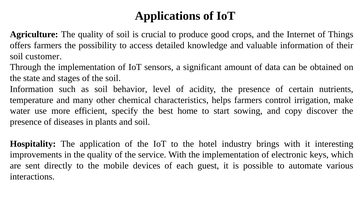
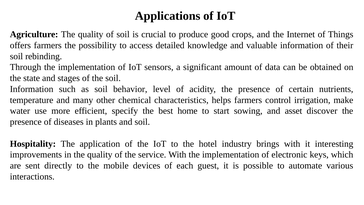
customer: customer -> rebinding (44, 56)
copy: copy -> asset (293, 111)
